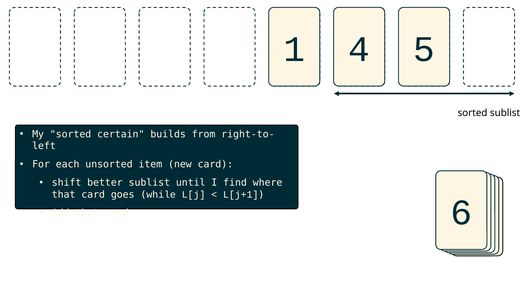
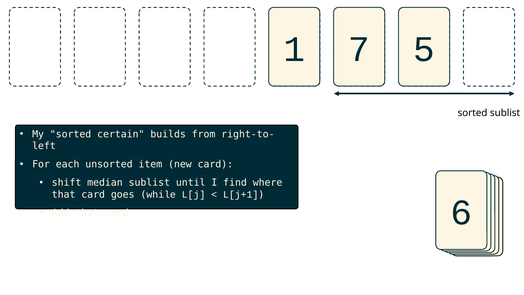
1 4: 4 -> 7 (359, 49)
better: better -> median (105, 183)
